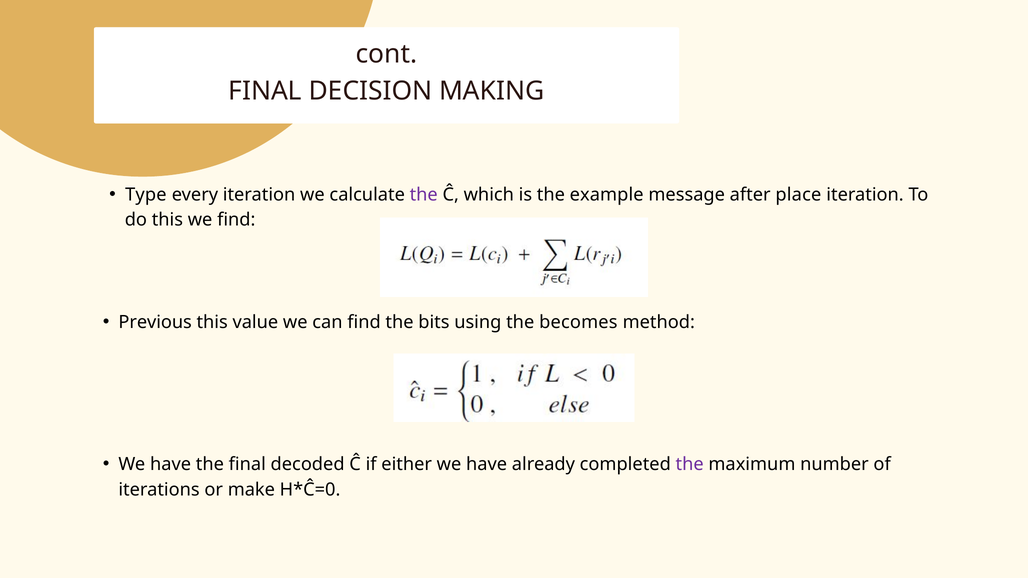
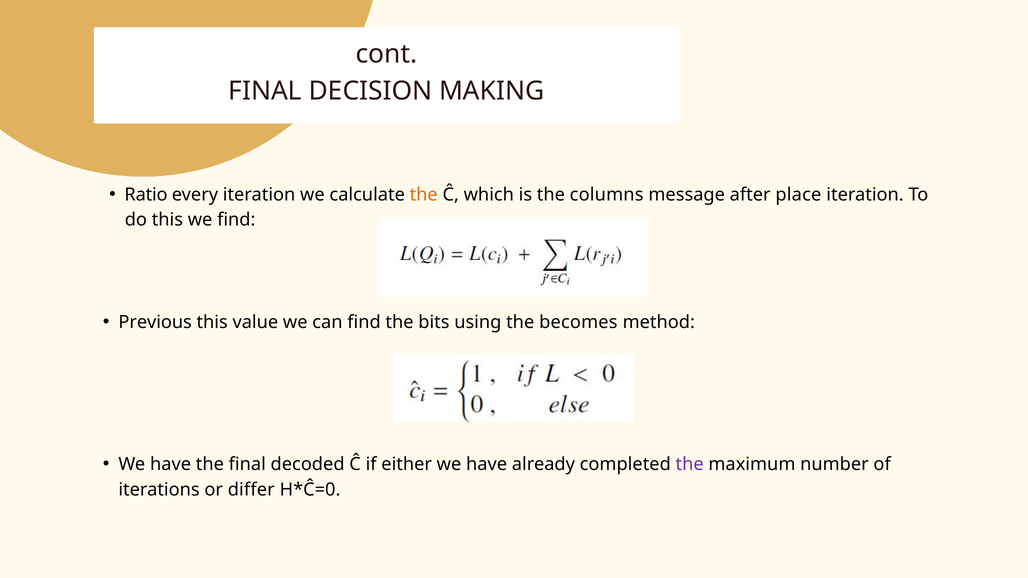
Type: Type -> Ratio (146, 195)
the colour: purple -> orange (424, 195)
example: example -> columns (607, 195)
make: make -> differ (251, 490)
